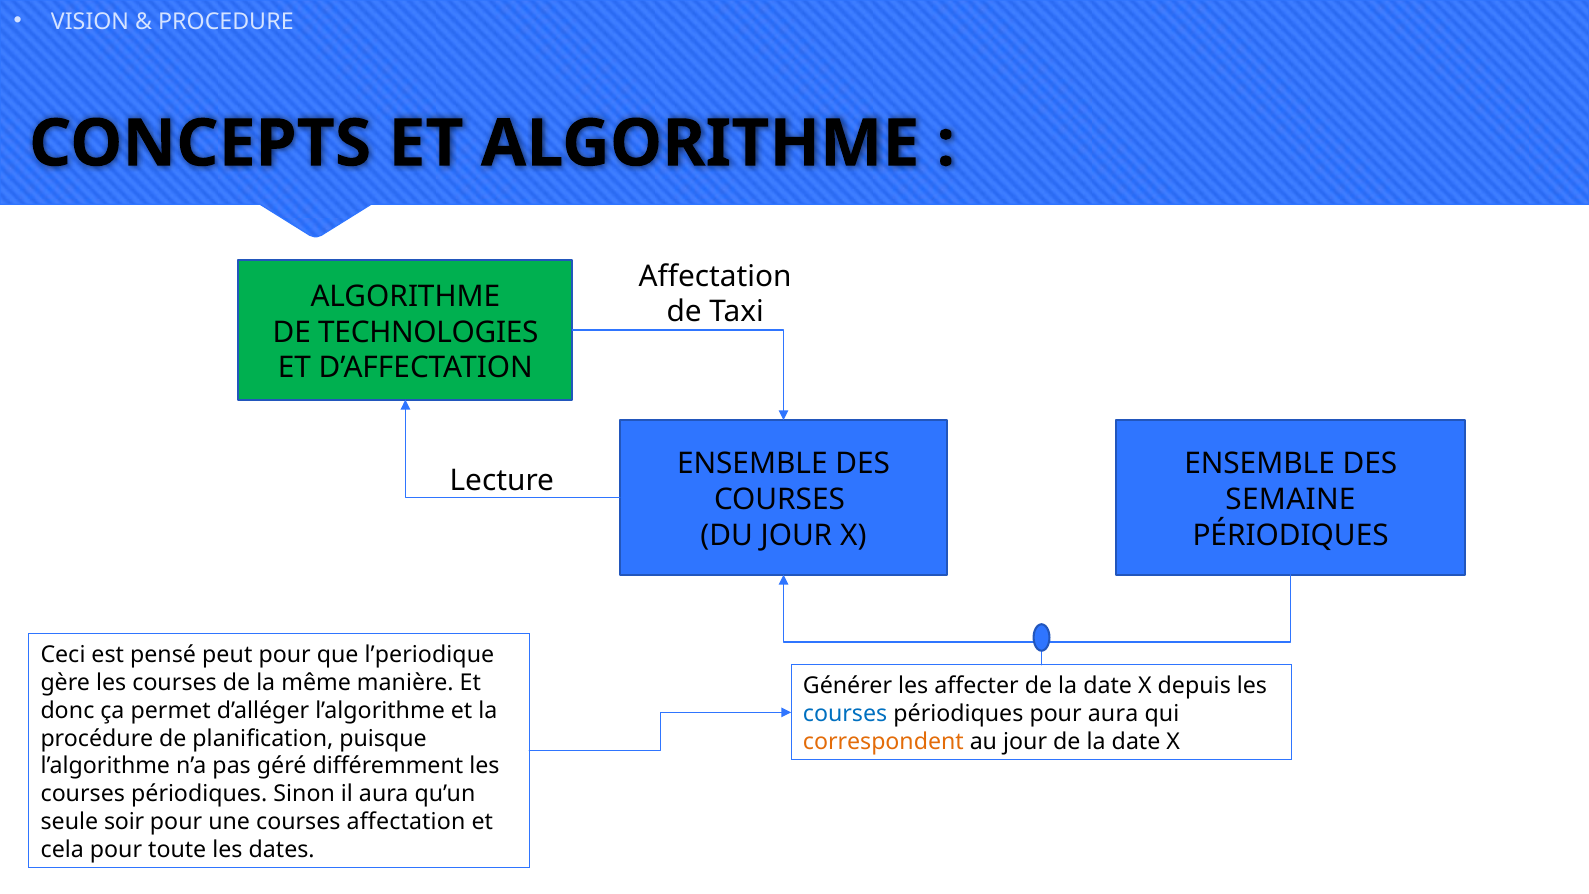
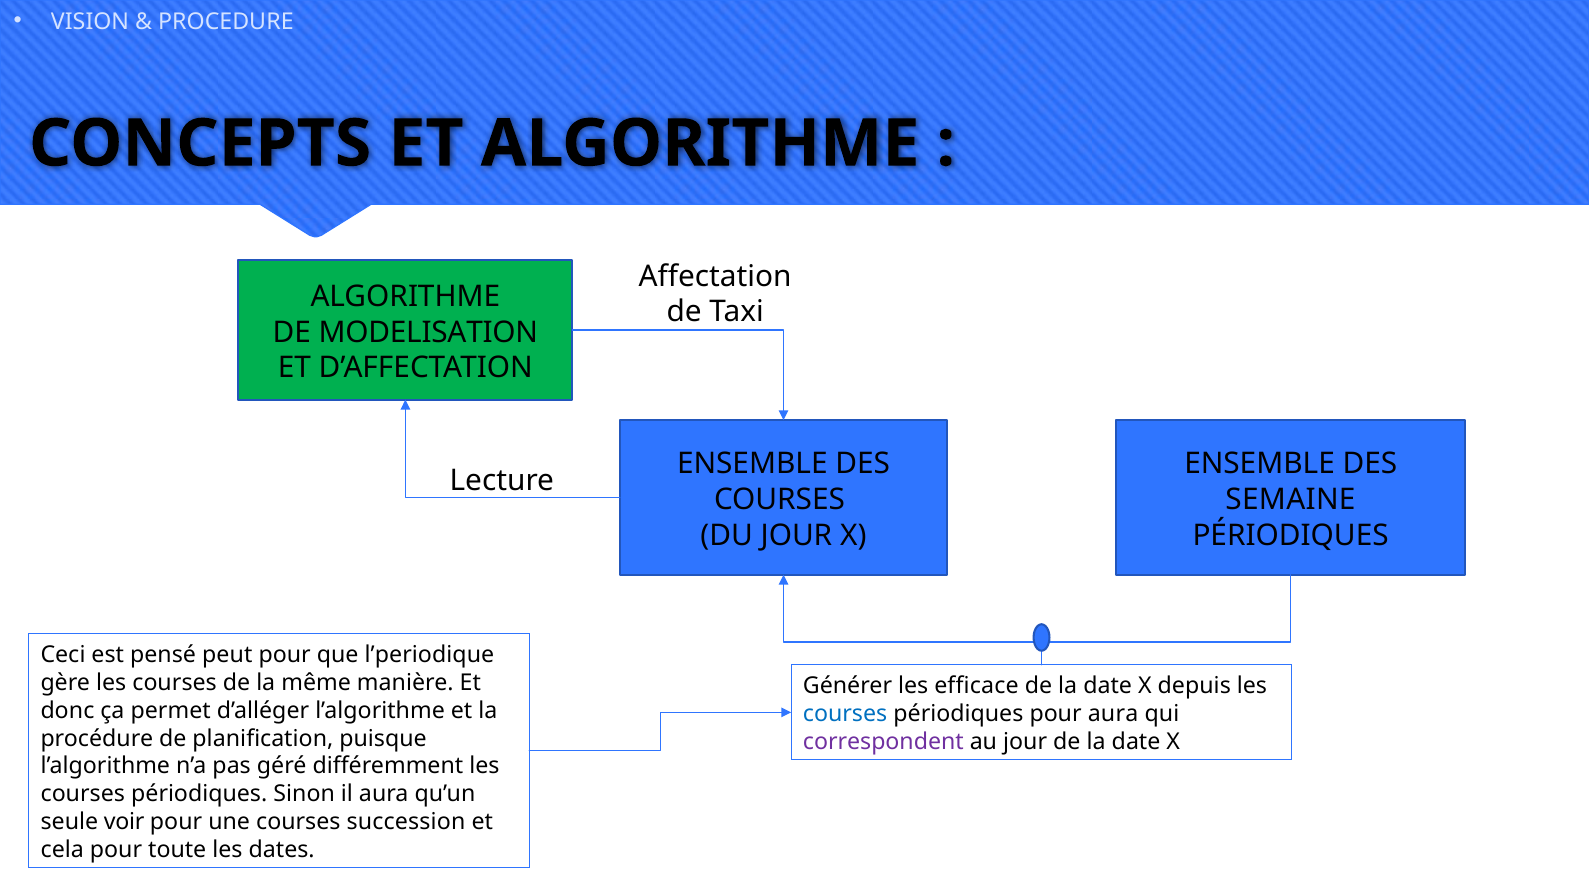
TECHNOLOGIES: TECHNOLOGIES -> MODELISATION (428, 332)
affecter: affecter -> efficace (976, 686)
correspondent colour: orange -> purple (883, 742)
soir: soir -> voir (124, 822)
courses affectation: affectation -> succession (406, 822)
